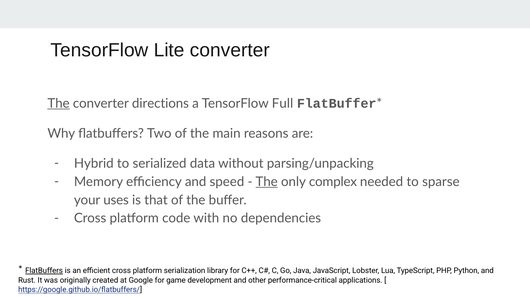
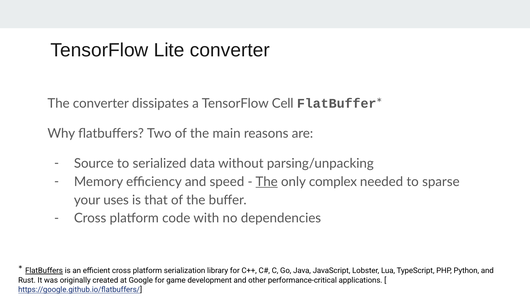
The underline: present -> none (59, 103)
directions: directions -> dissipates (160, 103)
Full: Full -> Cell (283, 103)
Hybrid: Hybrid -> Source (94, 164)
